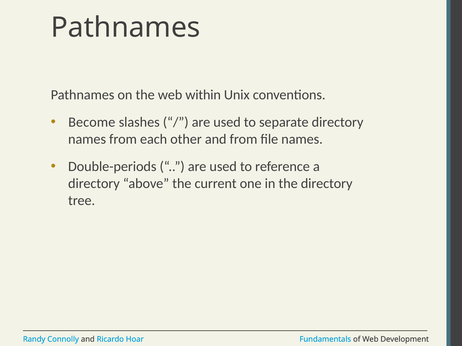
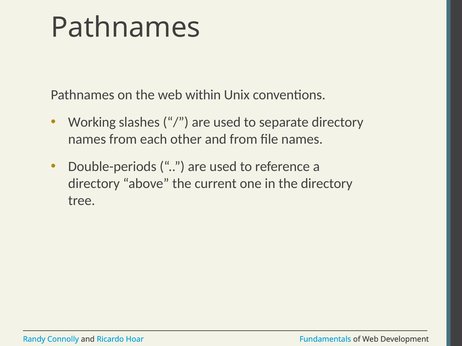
Become: Become -> Working (92, 122)
